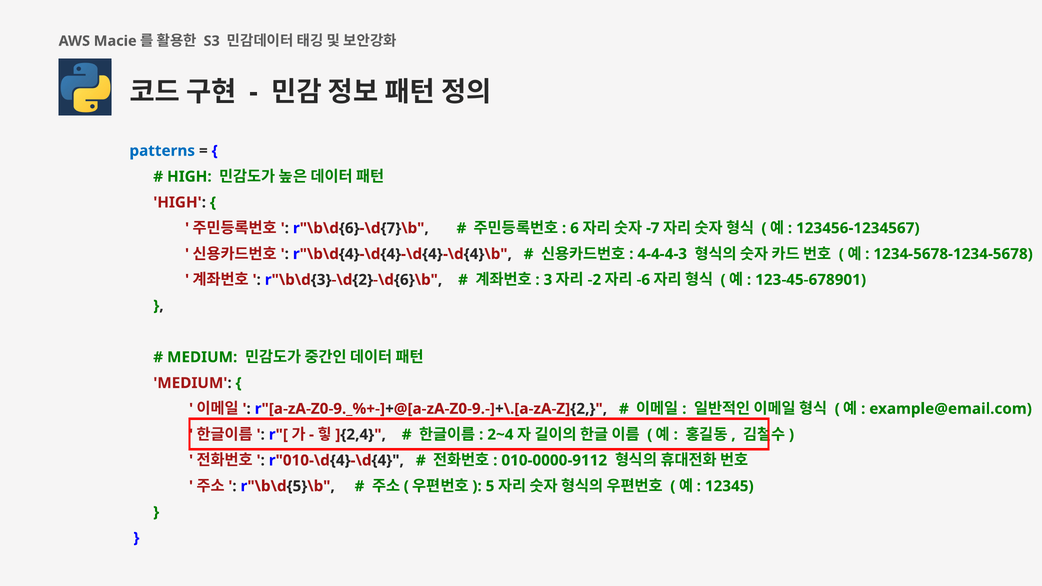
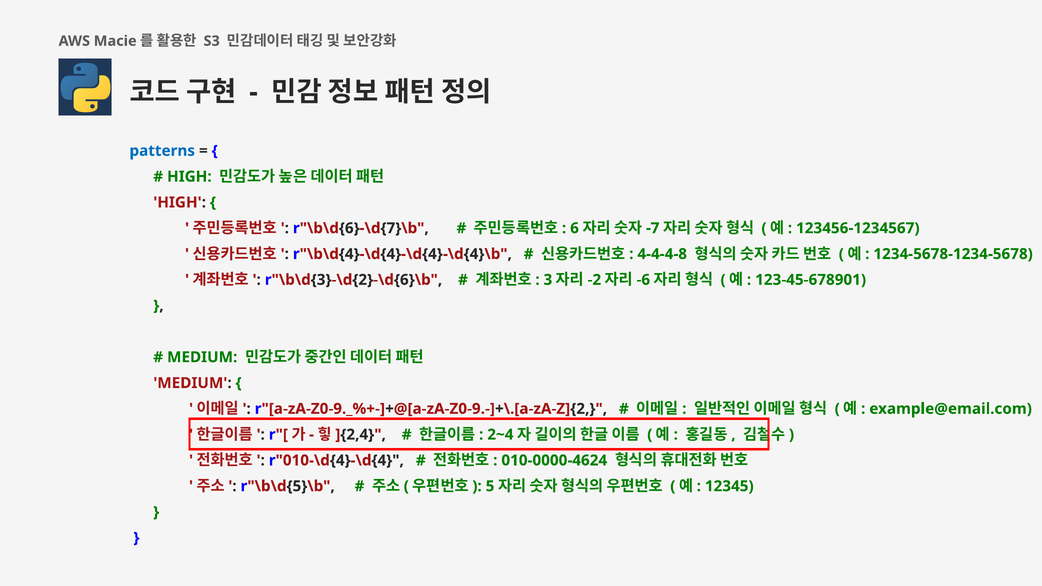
4-4-4-3: 4-4-4-3 -> 4-4-4-8 (662, 254)
010-0000-9112: 010-0000-9112 -> 010-0000-4624 (554, 460)
